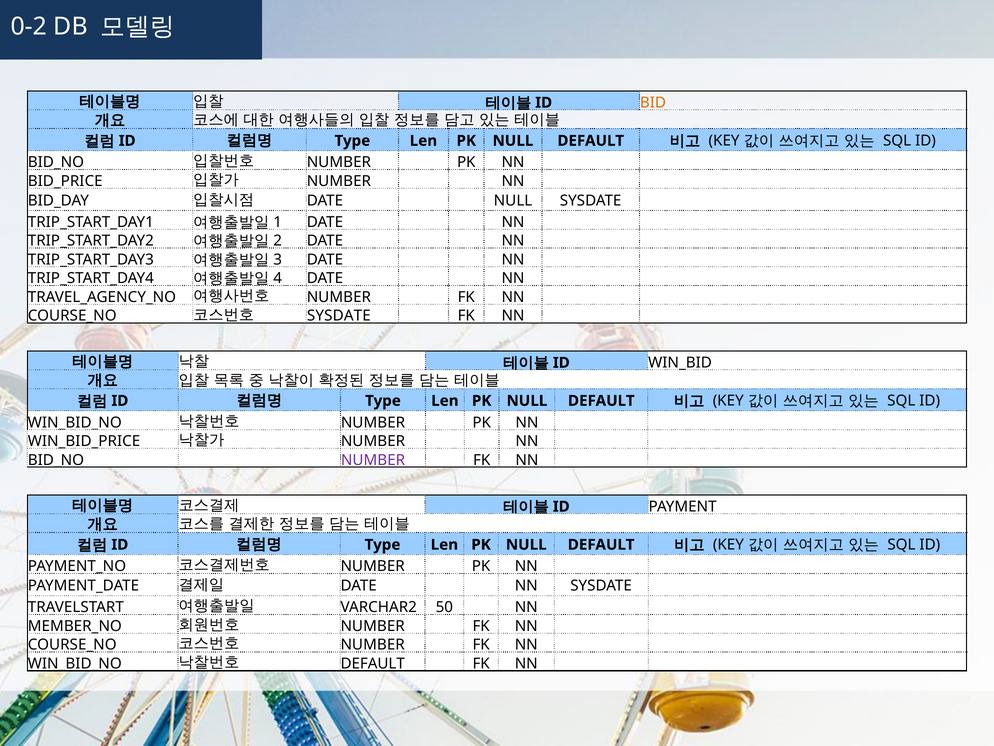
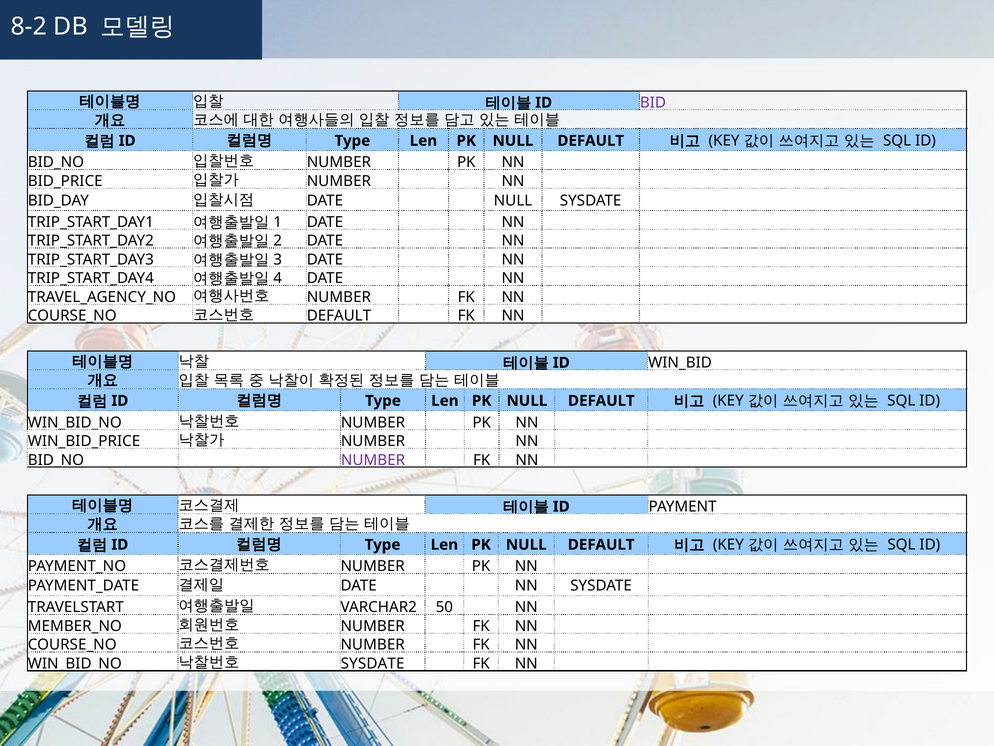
0-2: 0-2 -> 8-2 (29, 26)
BID colour: orange -> purple (653, 103)
SYSDATE: SYSDATE -> DEFAULT (339, 316)
DEFAULT: DEFAULT -> SYSDATE (373, 663)
